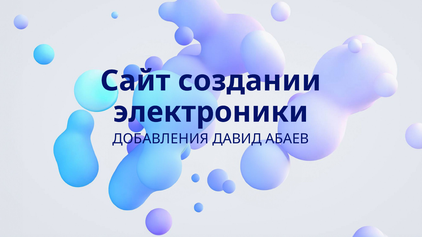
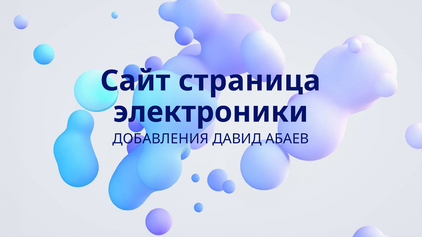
создании: создании -> страница (249, 81)
